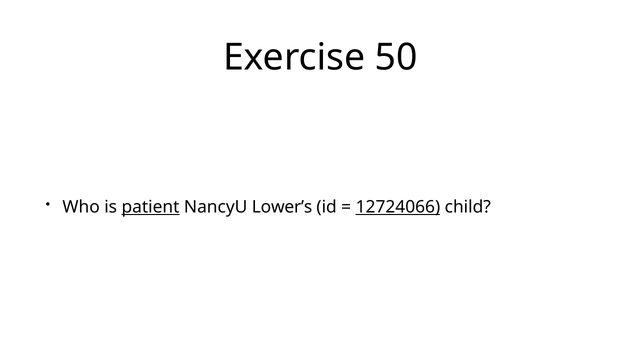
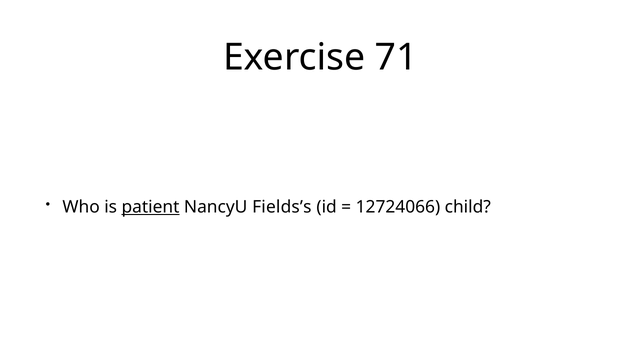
50: 50 -> 71 (396, 58)
Lower’s: Lower’s -> Fields’s (282, 207)
12724066 underline: present -> none (398, 207)
